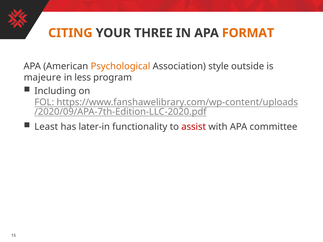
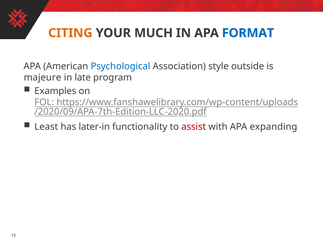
THREE: THREE -> MUCH (154, 33)
FORMAT colour: orange -> blue (248, 33)
Psychological colour: orange -> blue (120, 66)
less: less -> late (83, 78)
Including: Including -> Examples (55, 91)
committee: committee -> expanding (273, 127)
